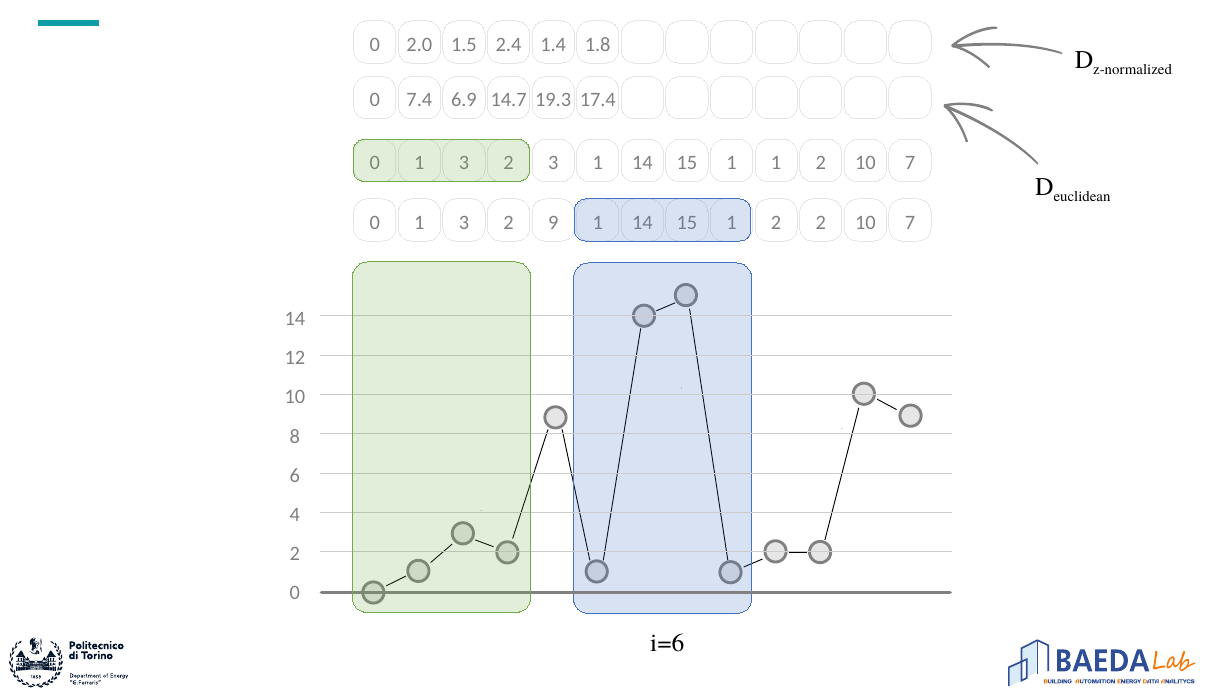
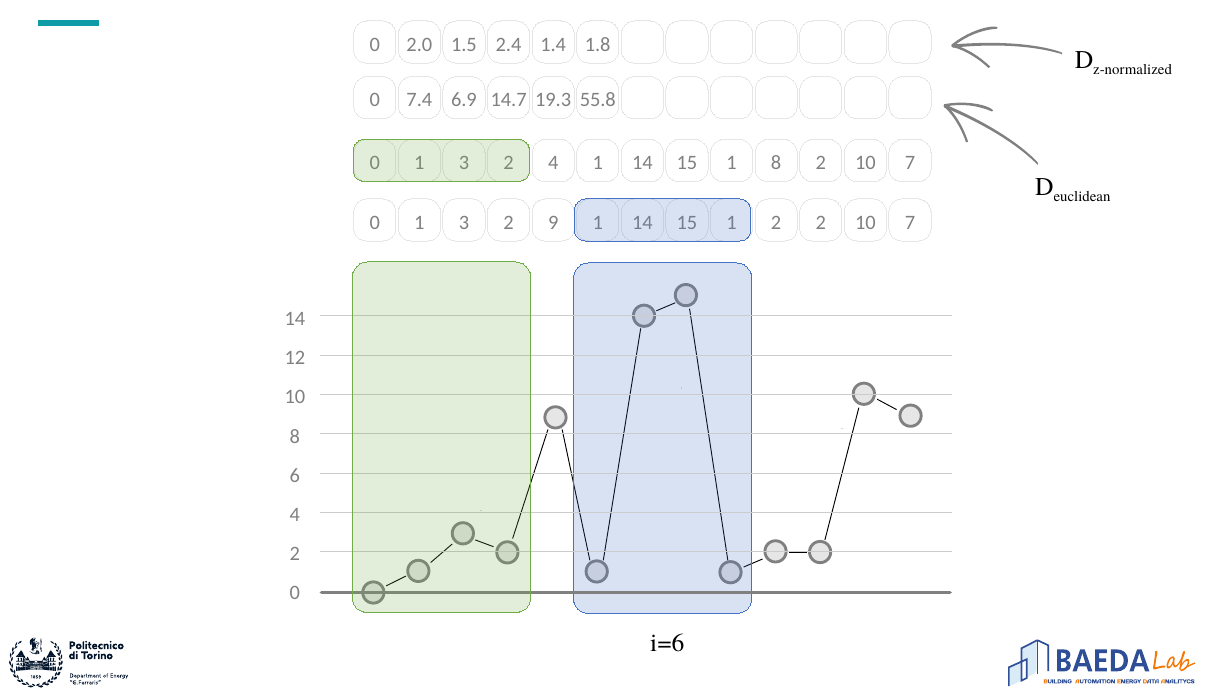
17.4: 17.4 -> 55.8 (598, 100)
3: 3 -> 4 (553, 163)
1 1: 1 -> 8 (776, 163)
